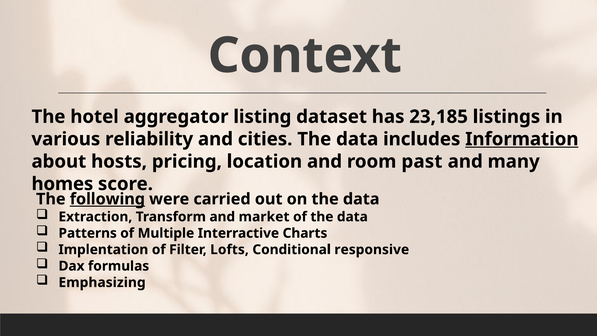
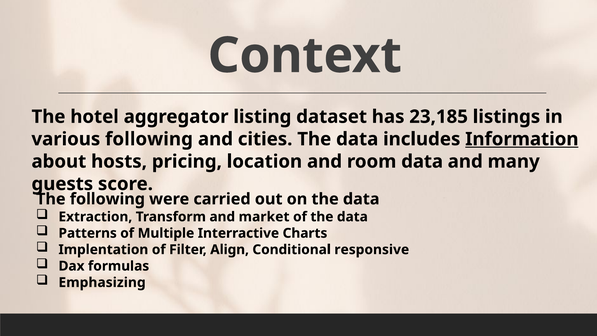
various reliability: reliability -> following (149, 139)
room past: past -> data (422, 161)
homes: homes -> guests (62, 184)
following underline: present -> none (107, 199)
Lofts: Lofts -> Align (230, 250)
